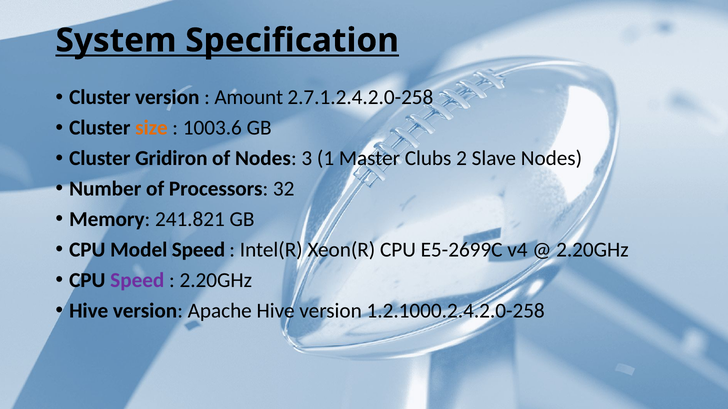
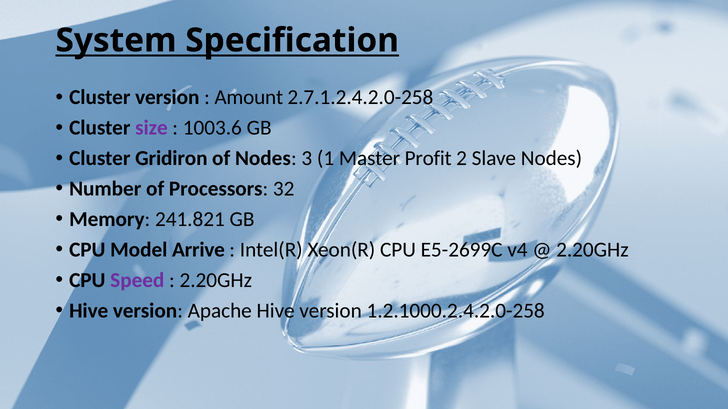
size colour: orange -> purple (151, 128)
Clubs: Clubs -> Profit (428, 159)
Model Speed: Speed -> Arrive (199, 250)
